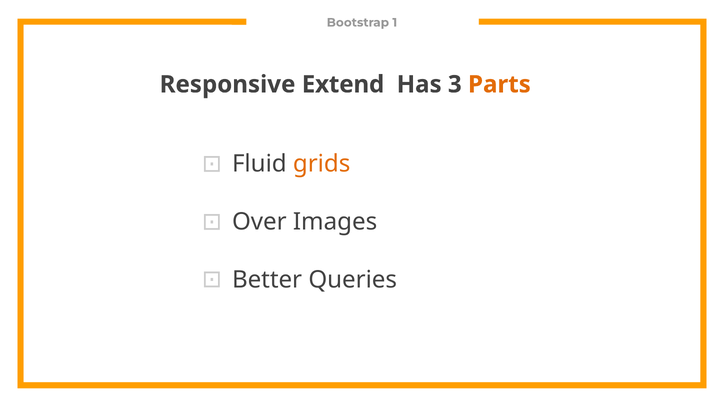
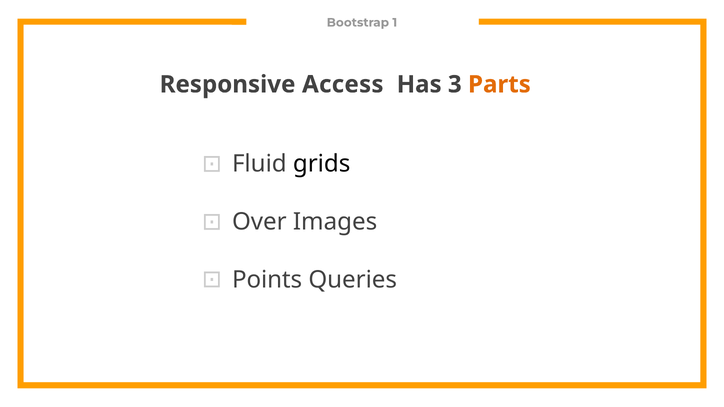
Extend: Extend -> Access (343, 84)
grids colour: orange -> black (322, 164)
Better: Better -> Points (267, 280)
